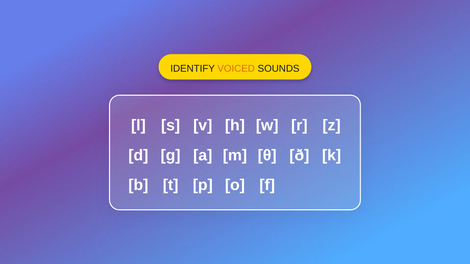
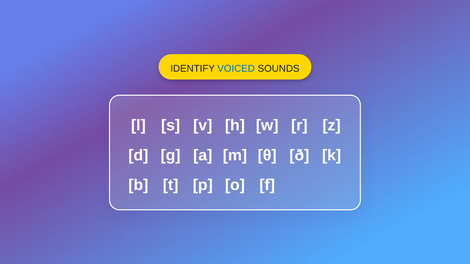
VOICED colour: orange -> blue (236, 69)
